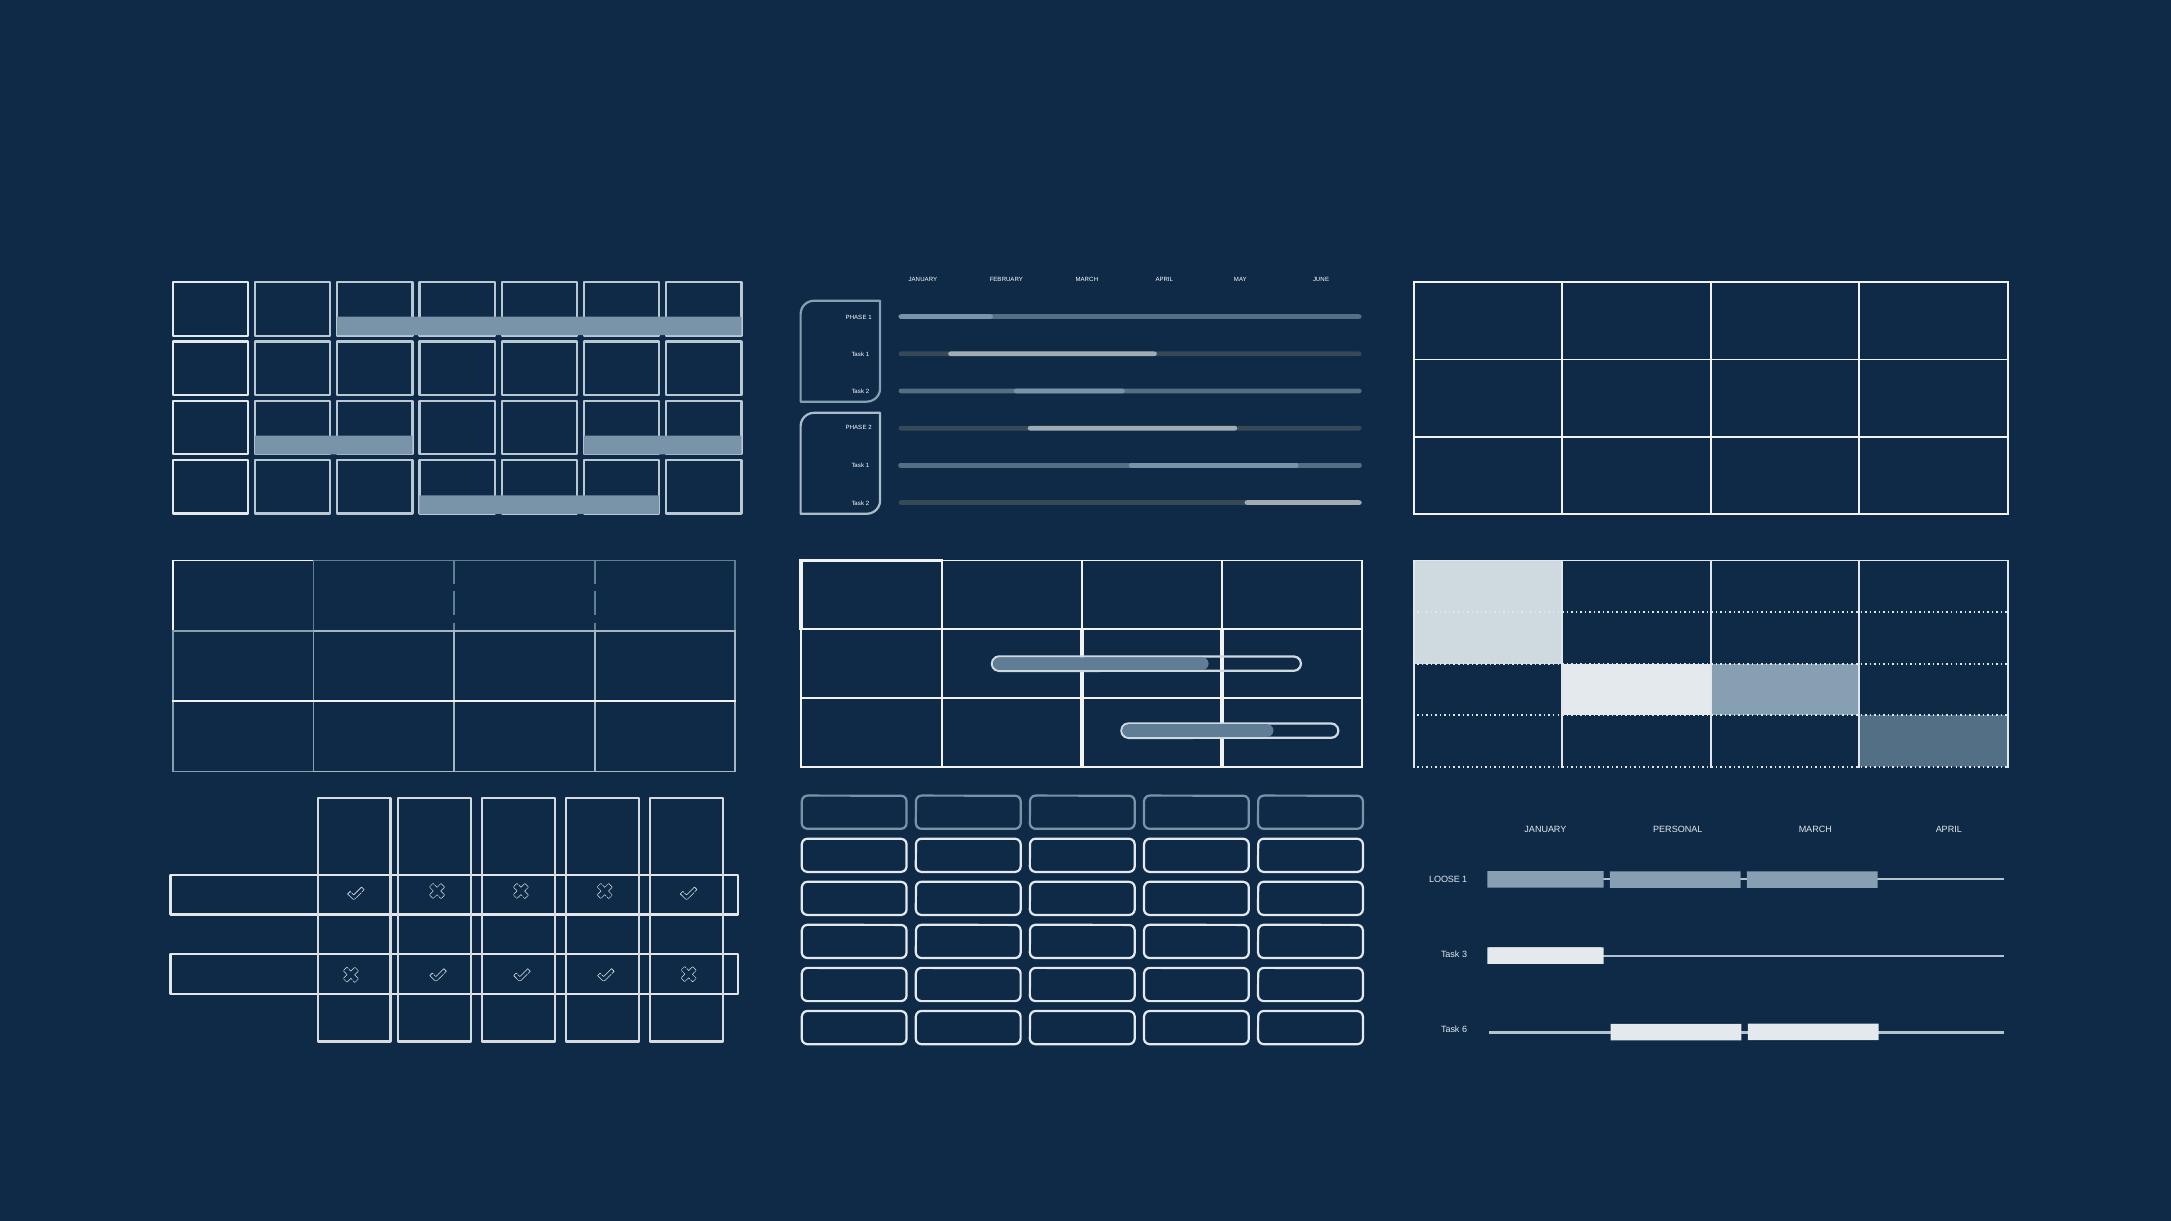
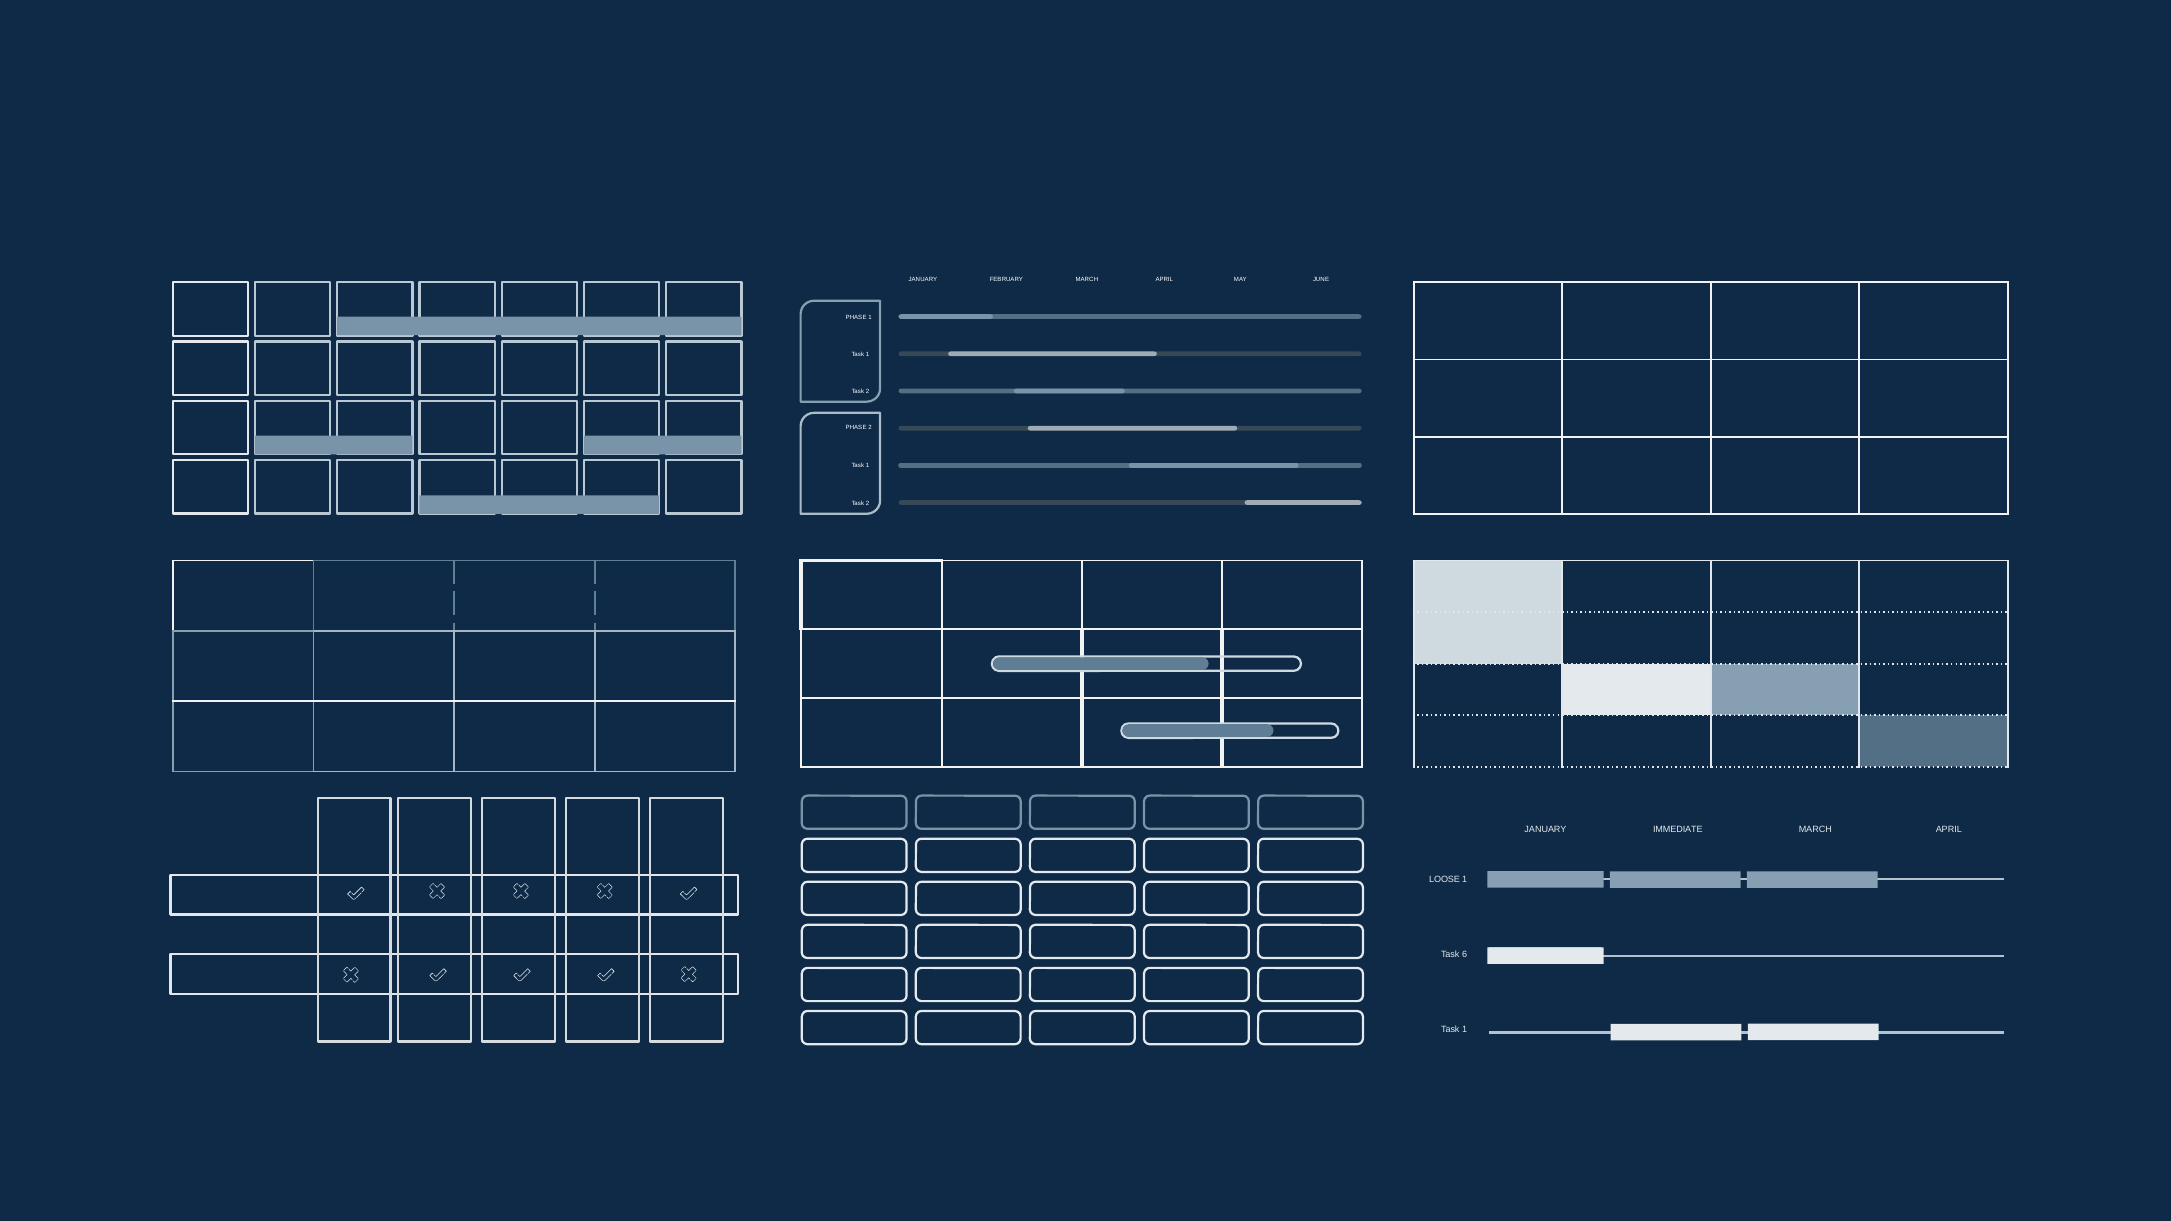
PERSONAL: PERSONAL -> IMMEDIATE (1678, 830)
3: 3 -> 6 (1465, 955)
6: 6 -> 1 (1465, 1030)
